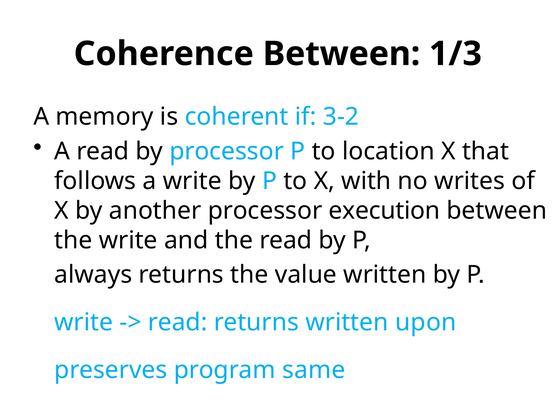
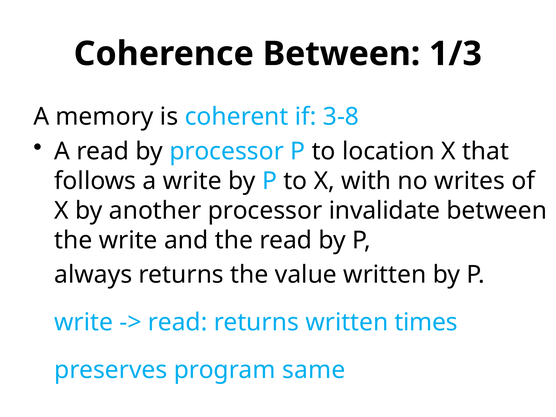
3-2: 3-2 -> 3-8 (341, 117)
execution: execution -> invalidate (384, 211)
upon: upon -> times (426, 322)
